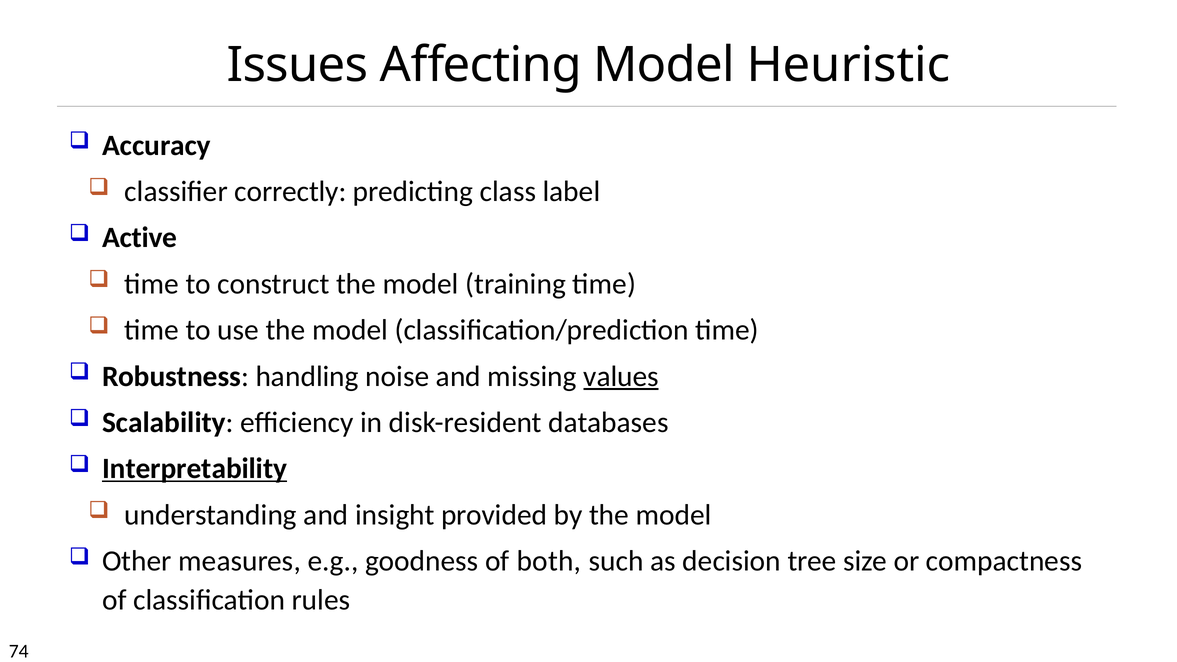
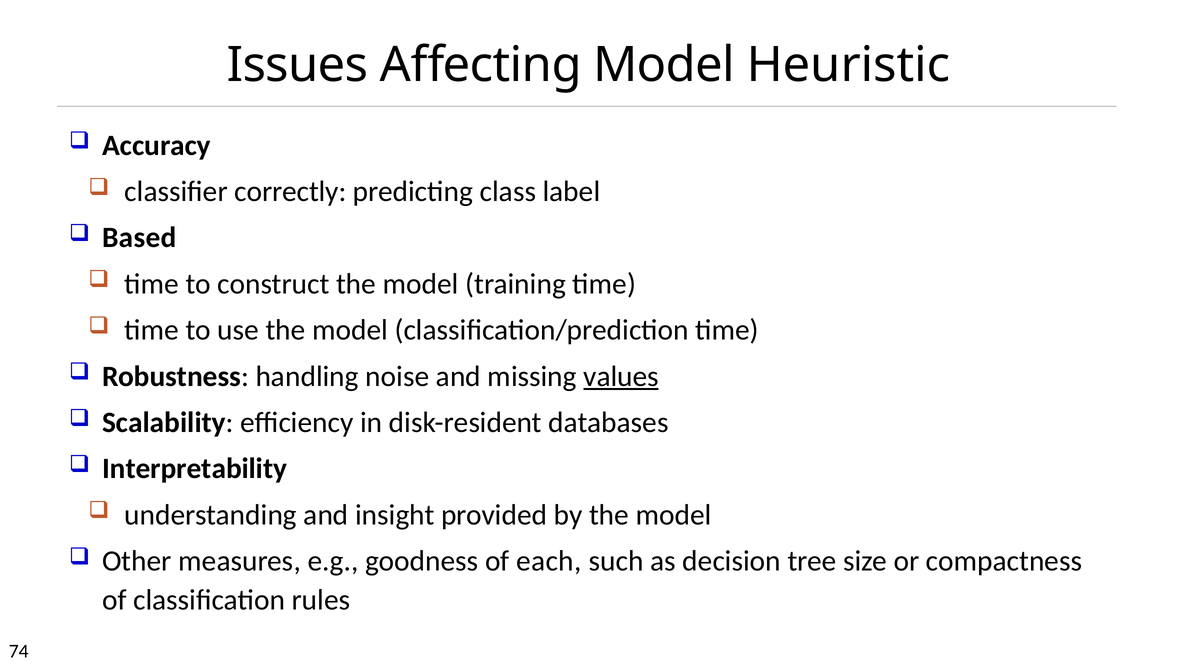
Active: Active -> Based (139, 238)
Interpretability underline: present -> none (195, 469)
both: both -> each (549, 561)
